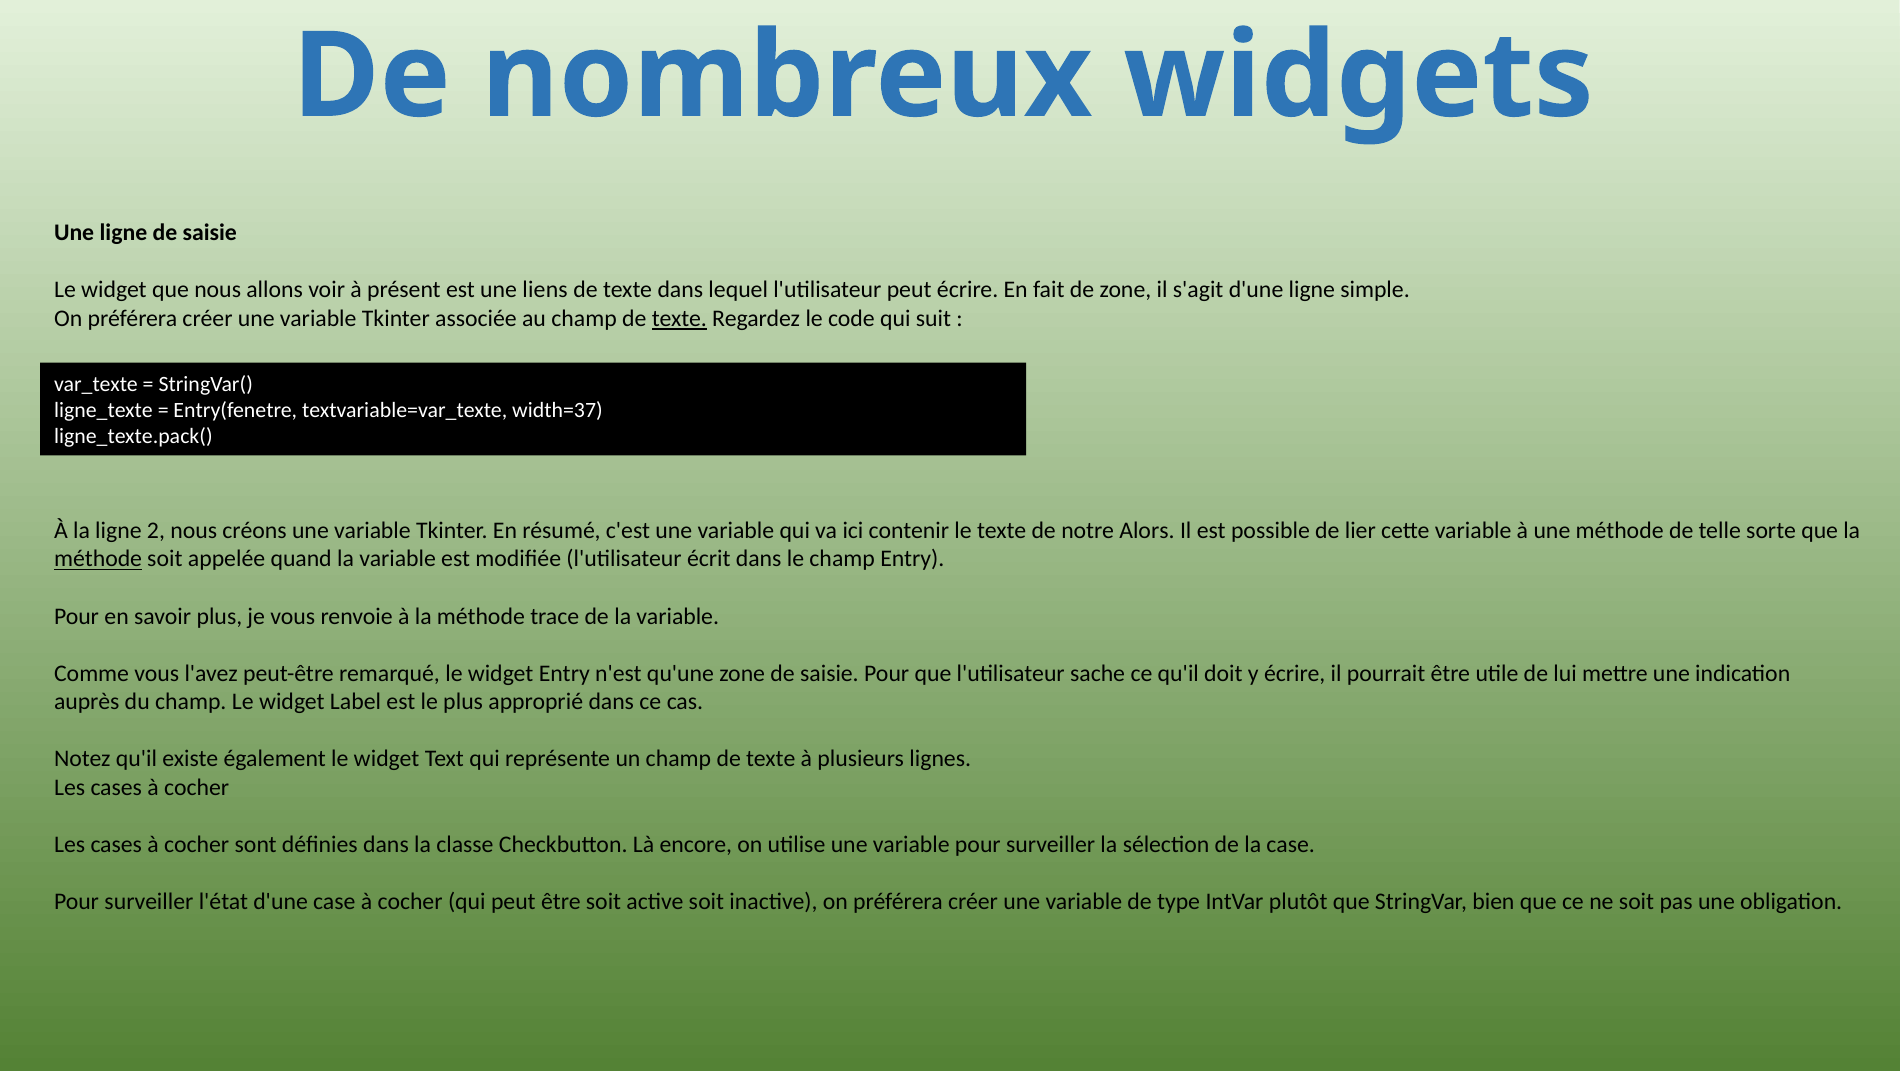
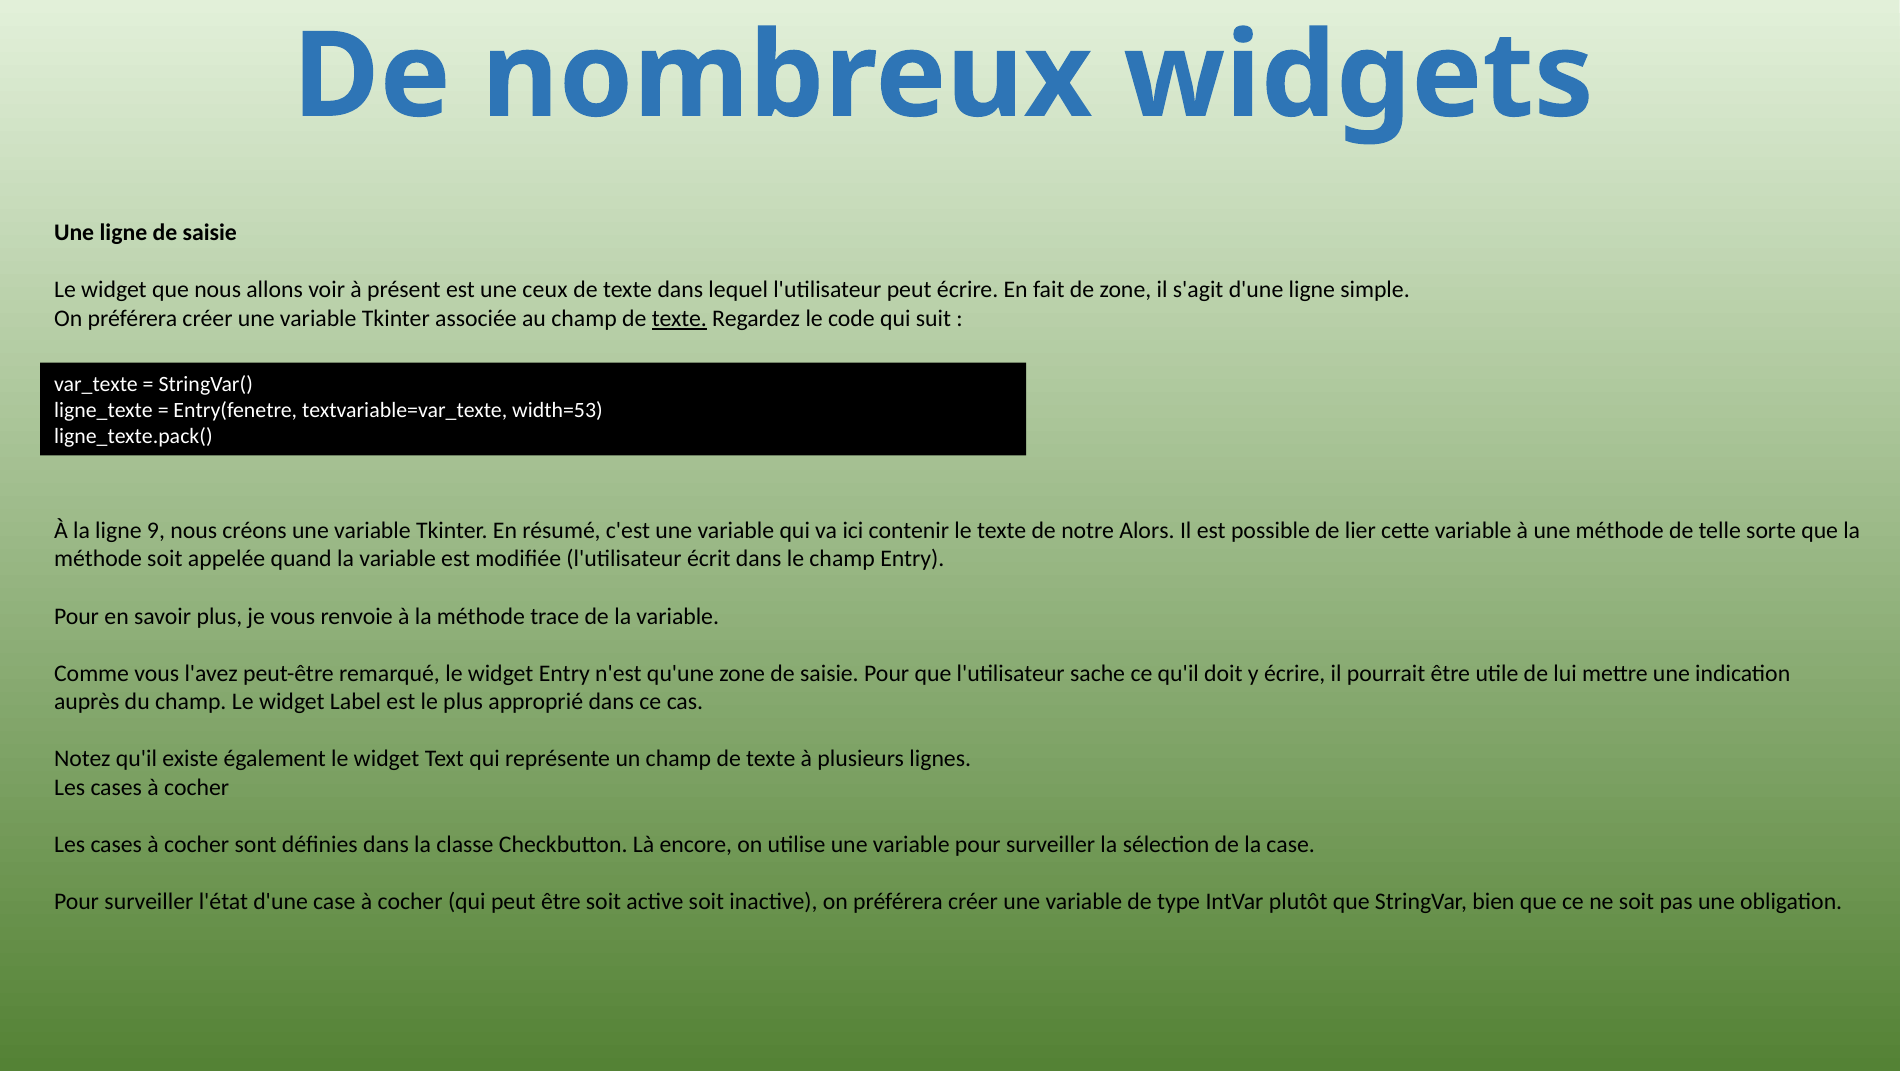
liens: liens -> ceux (545, 290)
width=37: width=37 -> width=53 (557, 411)
2: 2 -> 9 (156, 531)
méthode underline: present -> none (98, 559)
